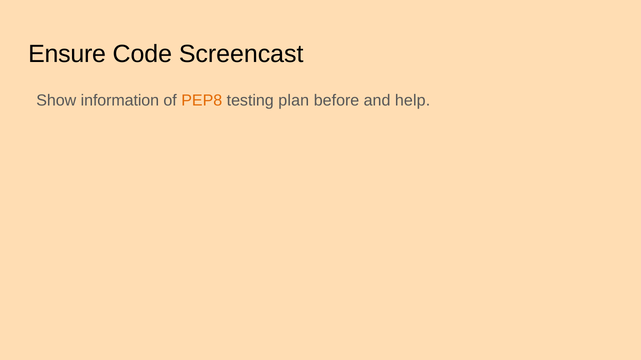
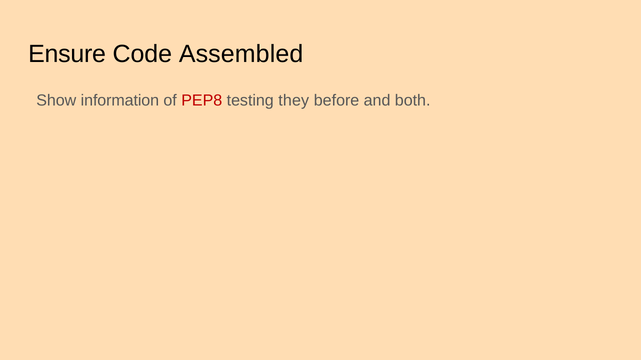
Screencast: Screencast -> Assembled (241, 54)
PEP8 colour: orange -> red (202, 101)
plan: plan -> they (294, 101)
help: help -> both (413, 101)
